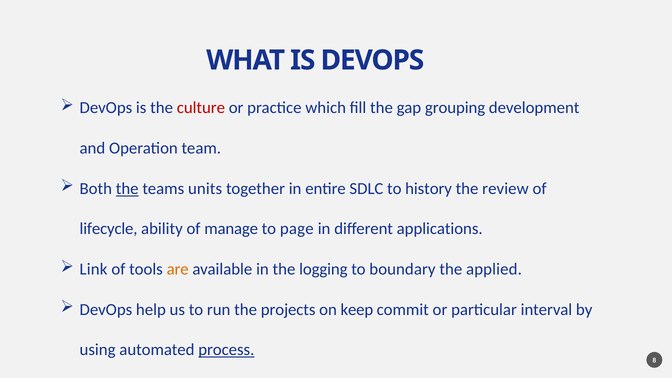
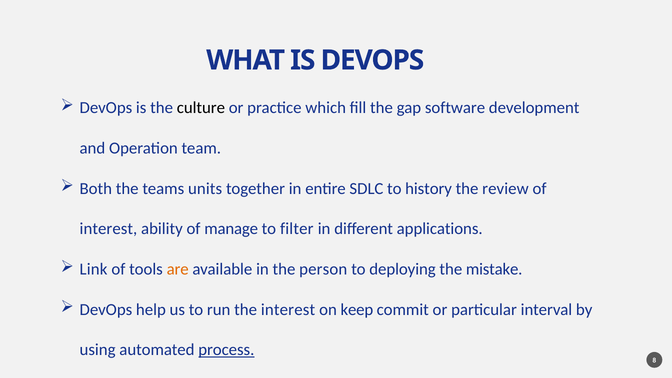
culture colour: red -> black (201, 108)
grouping: grouping -> software (455, 108)
the underline: present -> none (127, 189)
lifecycle: lifecycle -> interest (108, 229)
page: page -> filter (297, 229)
logging: logging -> person (323, 269)
boundary: boundary -> deploying (403, 269)
applied: applied -> mistake (494, 269)
the projects: projects -> interest (288, 310)
